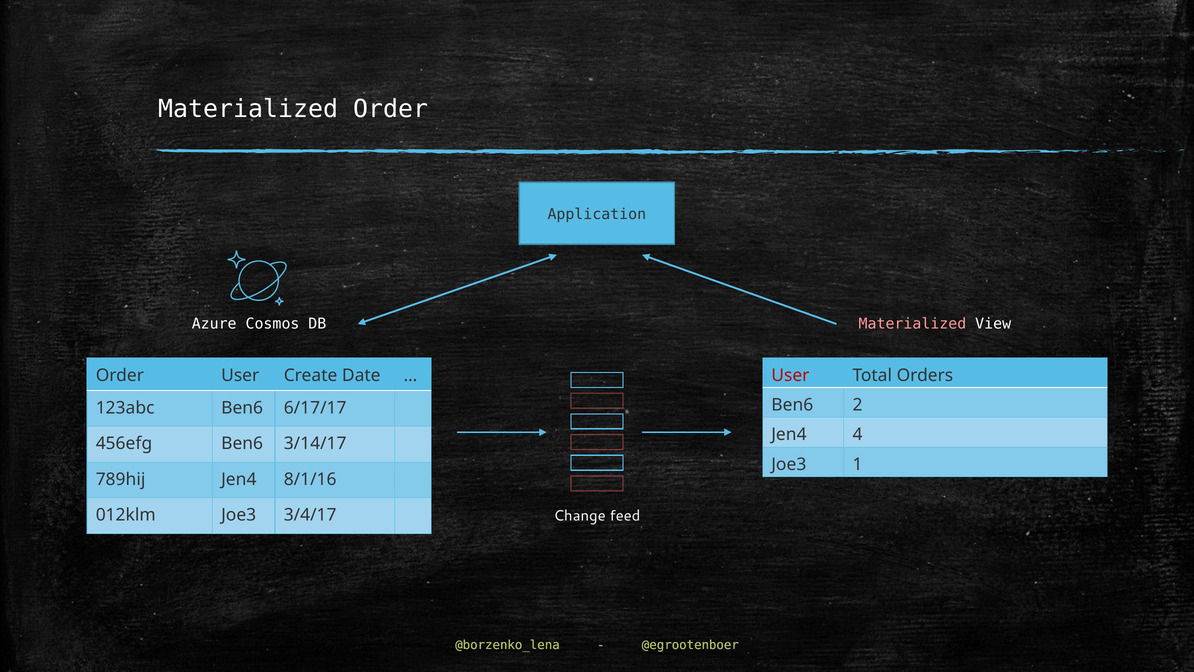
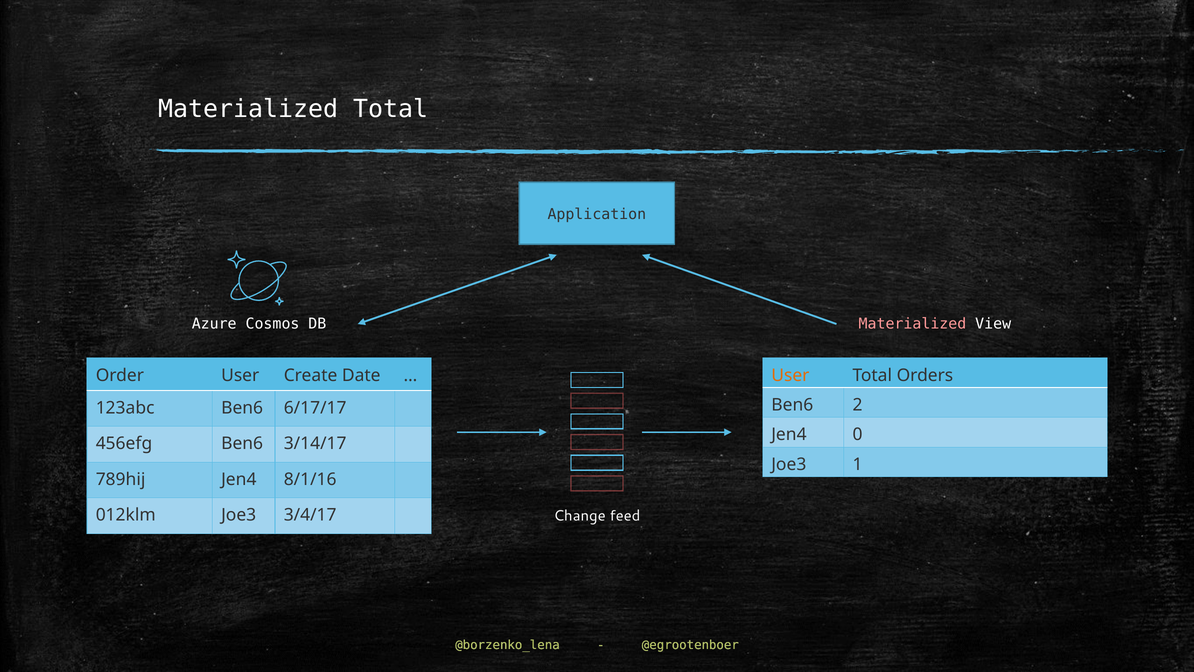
Materialized Order: Order -> Total (391, 109)
User colour: red -> orange (790, 375)
4: 4 -> 0 (858, 434)
